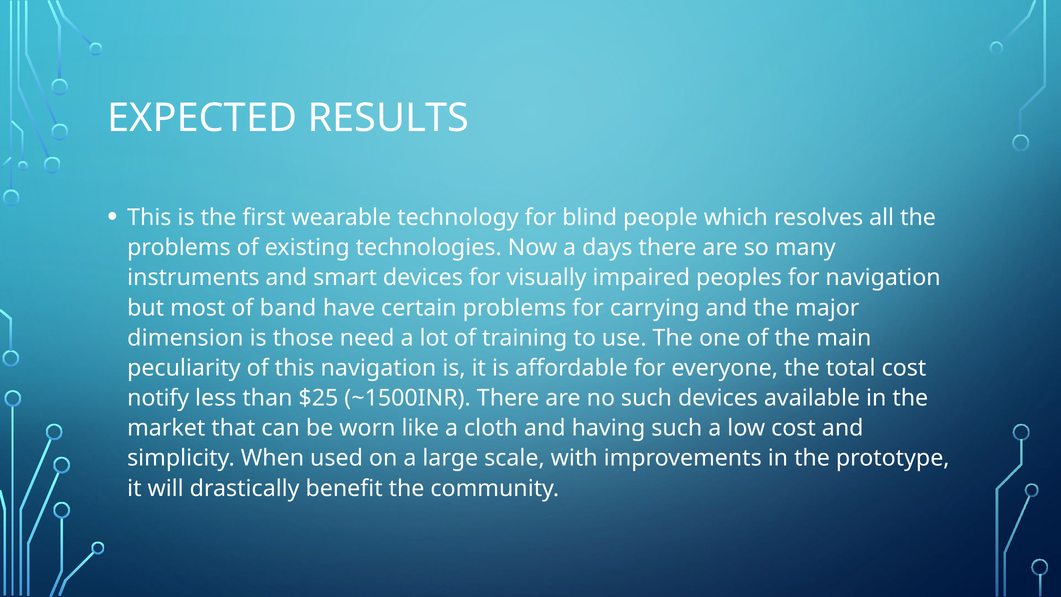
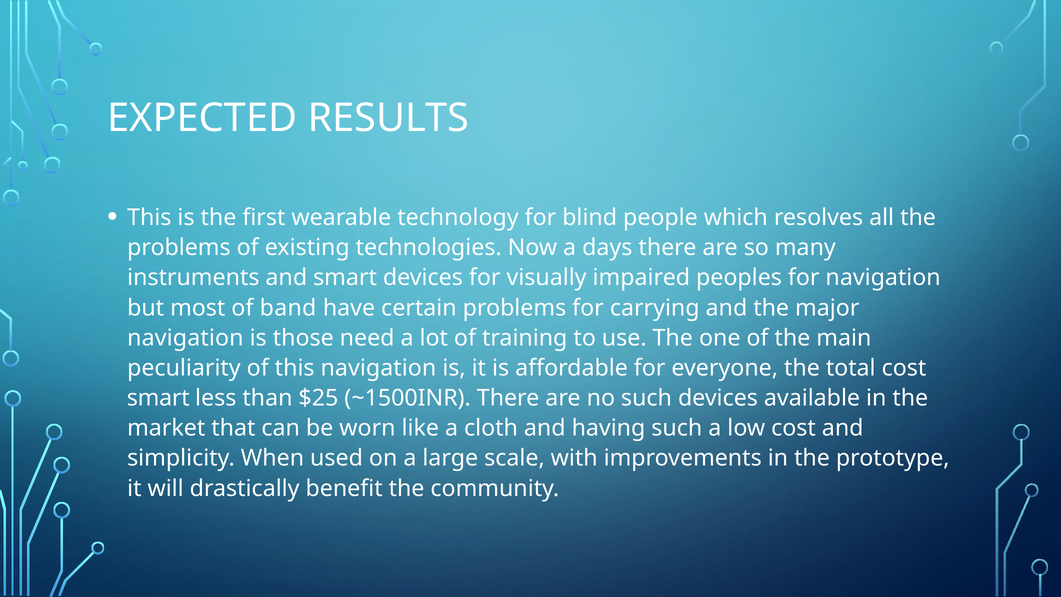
dimension: dimension -> navigation (185, 338)
notify: notify -> smart (158, 398)
